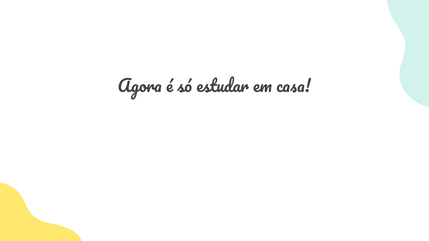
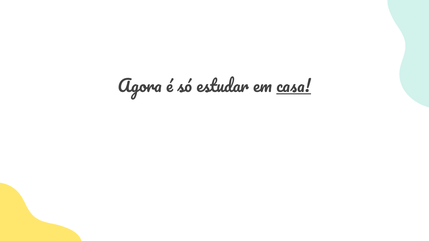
casa underline: none -> present (294, 87)
